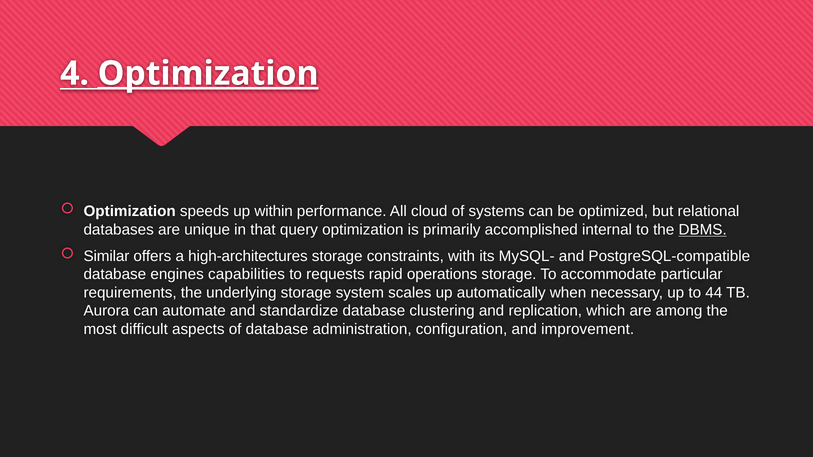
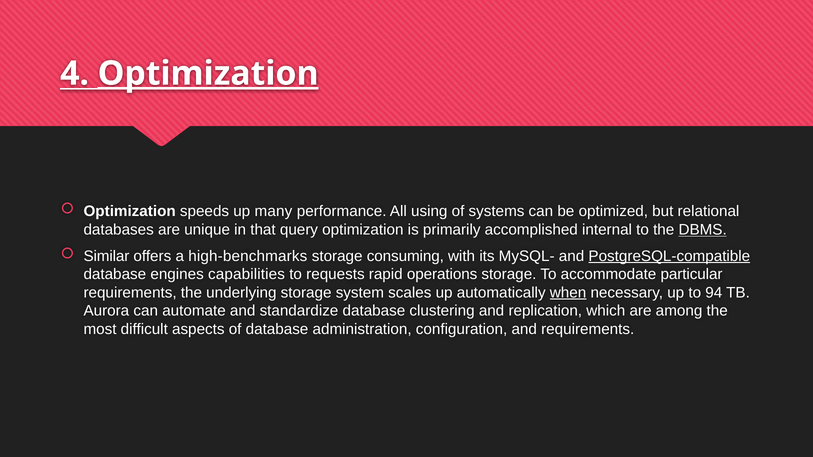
within: within -> many (273, 212)
cloud: cloud -> using (429, 212)
high-architectures: high-architectures -> high-benchmarks (248, 256)
constraints: constraints -> consuming (405, 256)
PostgreSQL-compatible underline: none -> present (669, 256)
when underline: none -> present (568, 293)
44: 44 -> 94 (714, 293)
and improvement: improvement -> requirements (588, 329)
